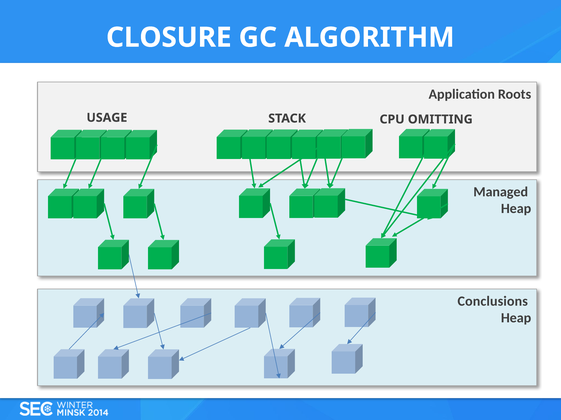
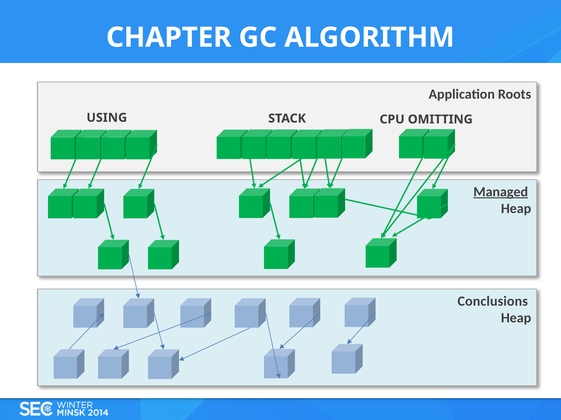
CLOSURE: CLOSURE -> CHAPTER (169, 38)
USAGE: USAGE -> USING (107, 118)
Managed underline: none -> present (501, 192)
